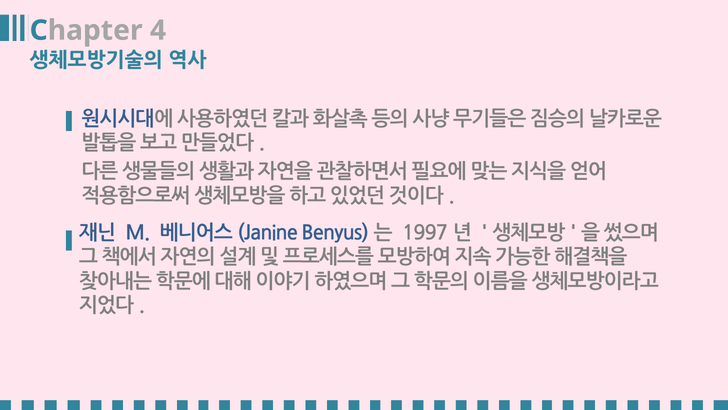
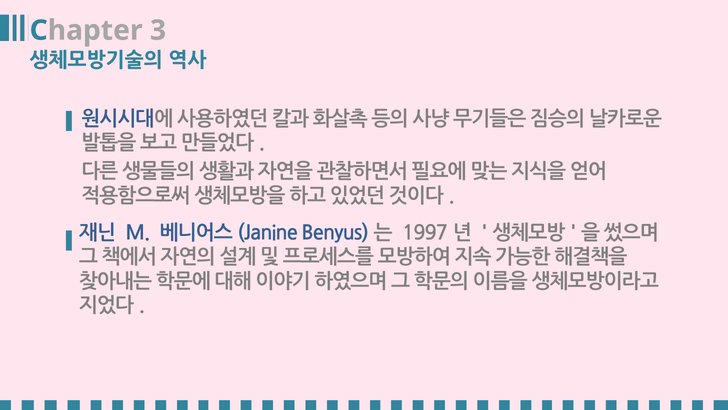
4: 4 -> 3 (158, 30)
